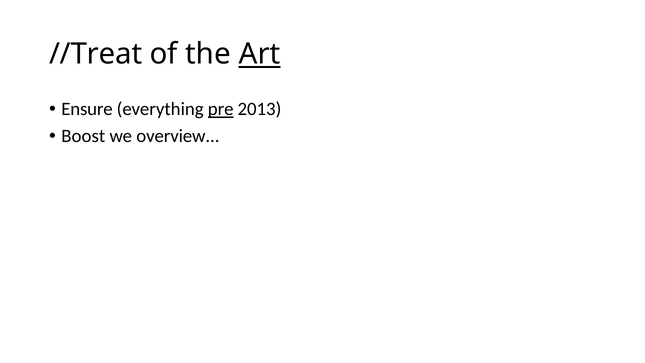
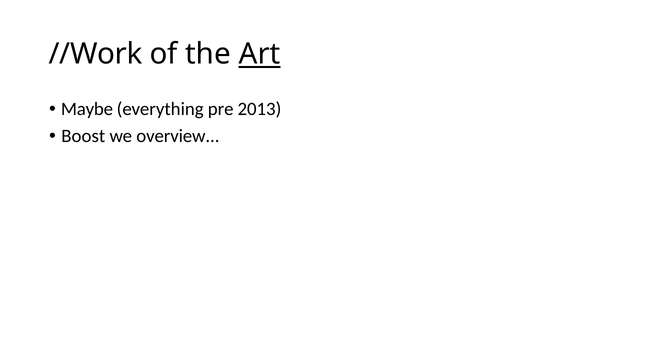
//Treat: //Treat -> //Work (96, 54)
Ensure: Ensure -> Maybe (87, 109)
pre underline: present -> none (221, 109)
